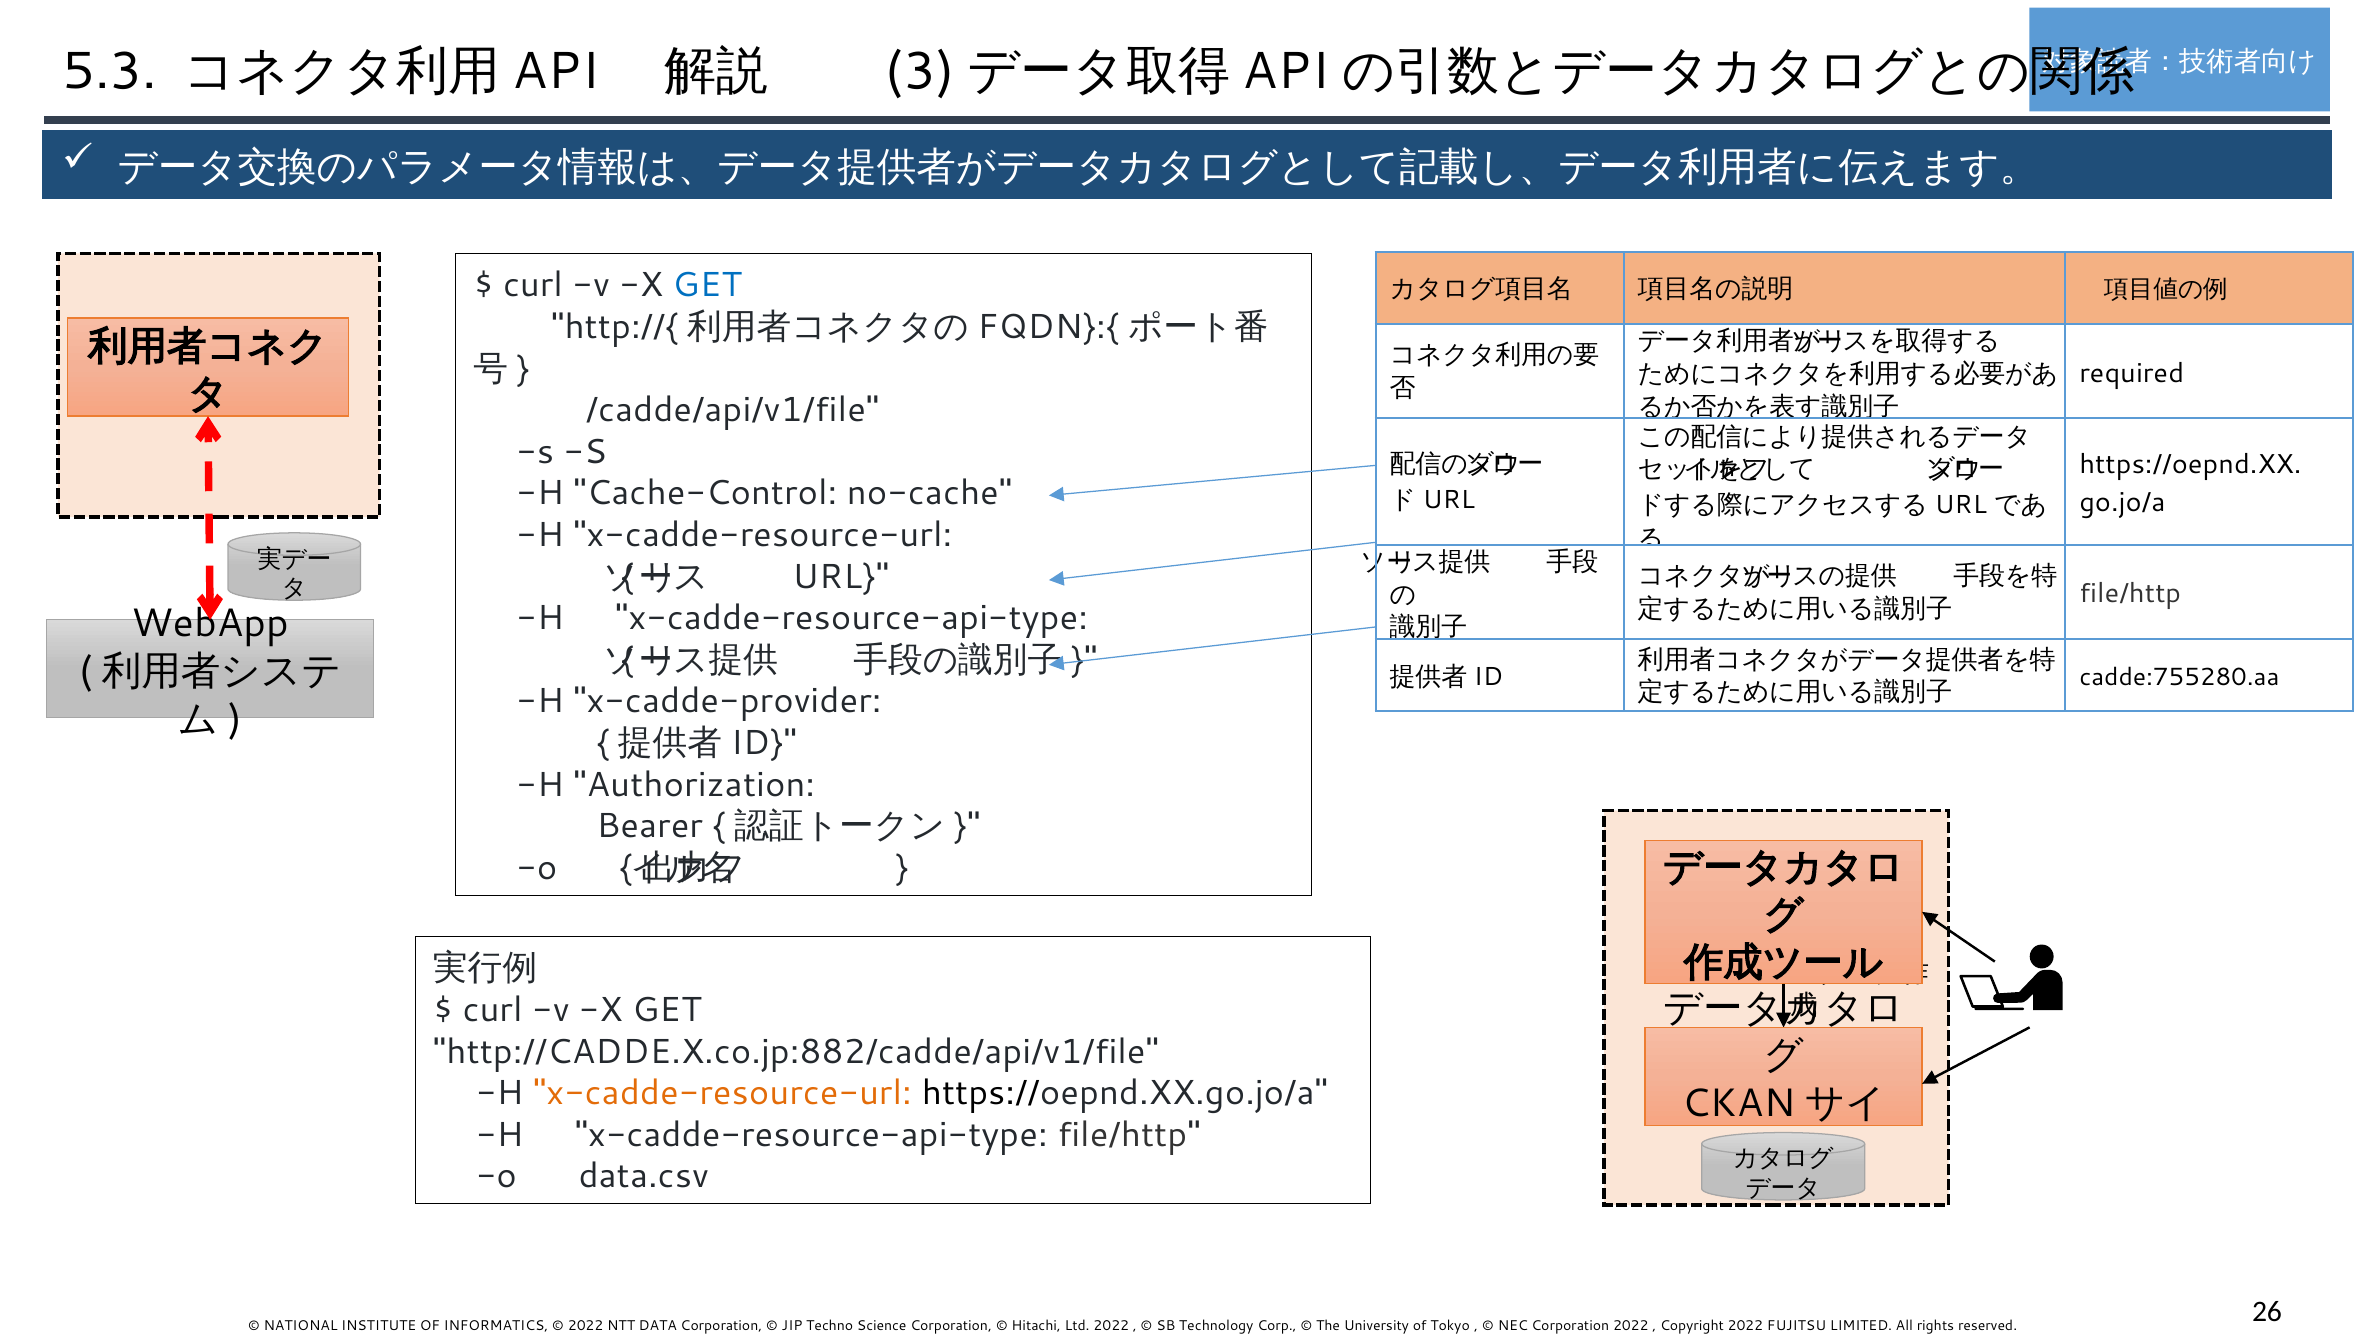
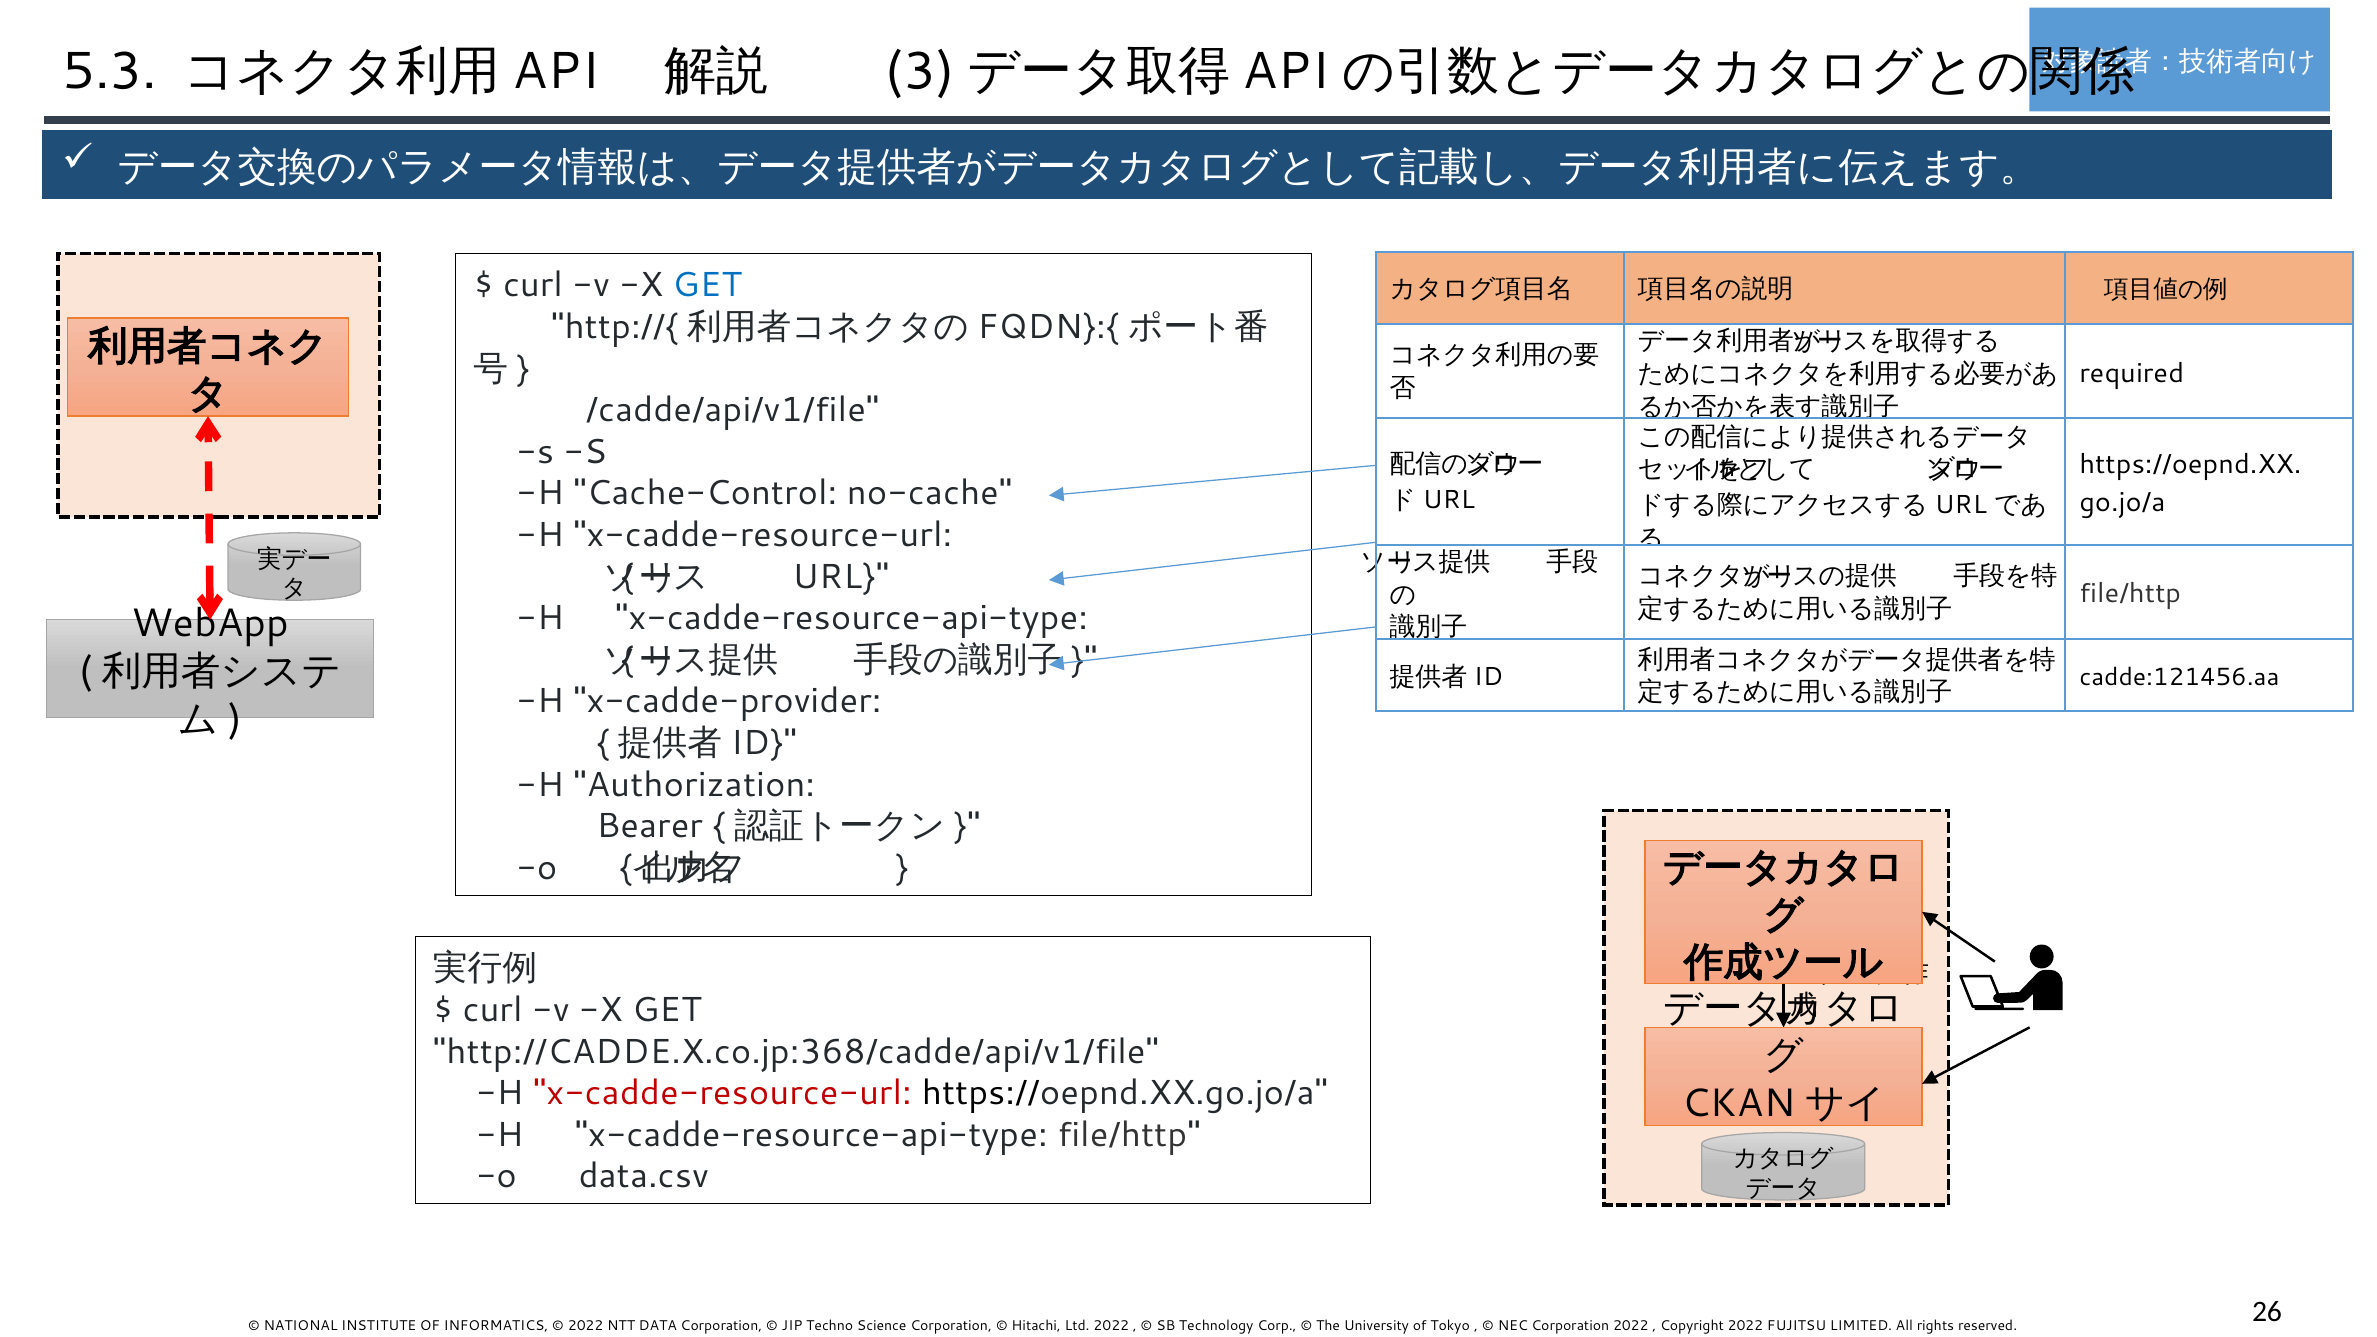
cadde:755280.aa: cadde:755280.aa -> cadde:121456.aa (2179, 677)
http://CADDE.X.co.jp:882/cadde/api/v1/file: http://CADDE.X.co.jp:882/cadde/api/v1/file -> http://CADDE.X.co.jp:368/cadde/api/v1/file (796, 1052)
x-cadde-resource-url colour: orange -> red (722, 1093)
